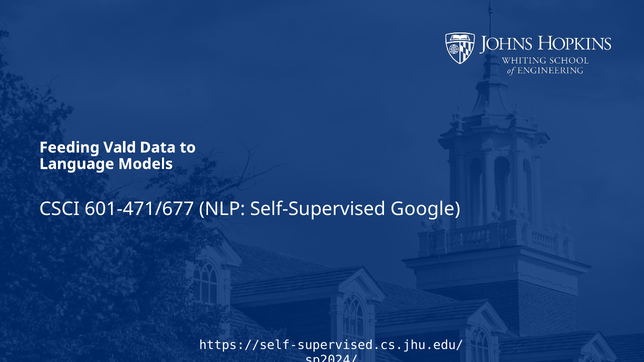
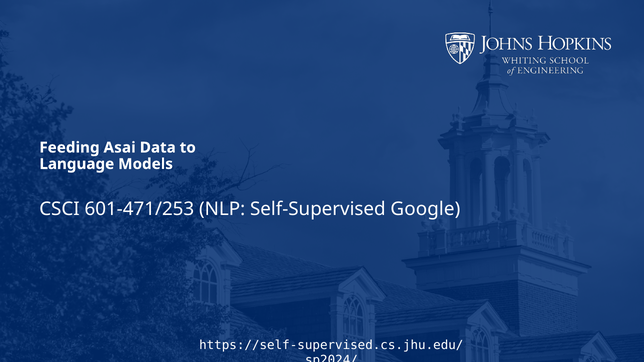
Vald: Vald -> Asai (120, 148)
601-471/677: 601-471/677 -> 601-471/253 (139, 209)
